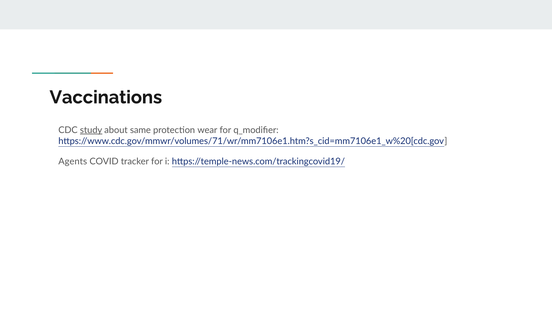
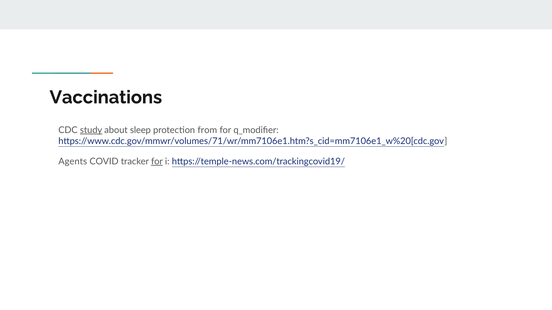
same: same -> sleep (140, 130)
wear: wear -> from (207, 130)
for underline: none -> present (157, 162)
